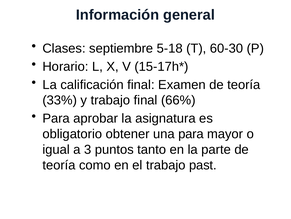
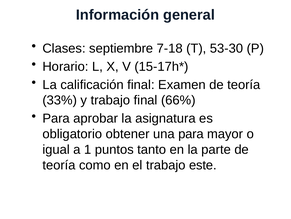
5-18: 5-18 -> 7-18 (170, 48)
60-30: 60-30 -> 53-30 (227, 48)
3: 3 -> 1 (88, 149)
past: past -> este (203, 165)
